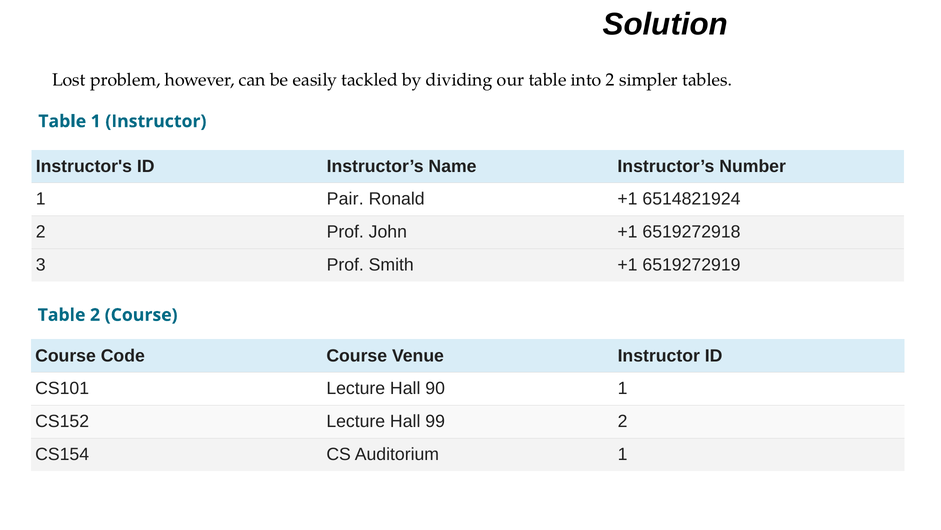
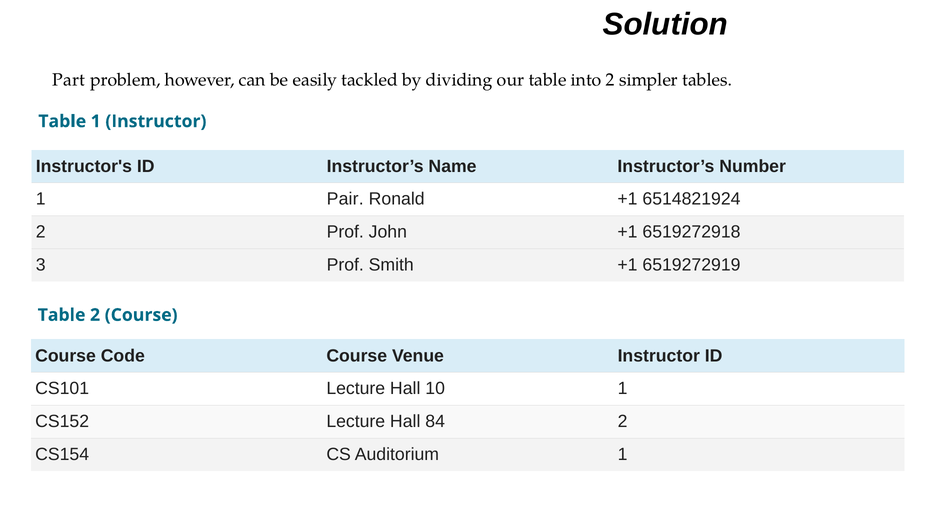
Lost: Lost -> Part (69, 80)
90: 90 -> 10 (435, 388)
99: 99 -> 84 (435, 421)
